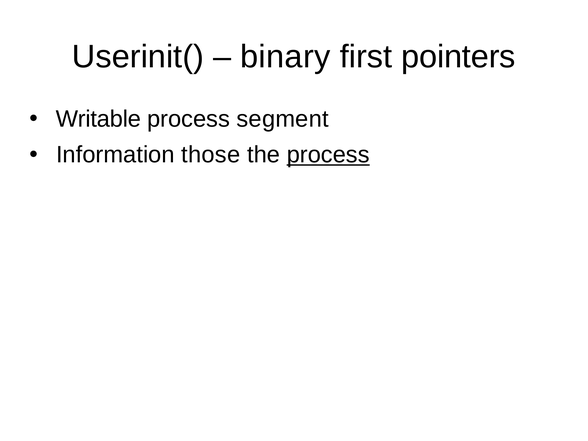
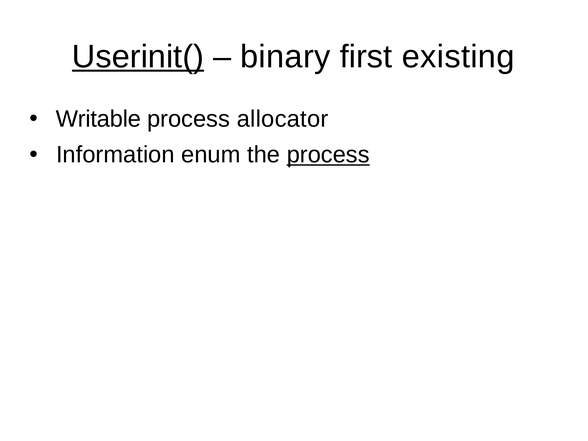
Userinit( underline: none -> present (138, 57)
pointers: pointers -> existing (458, 57)
segment: segment -> allocator (283, 119)
those: those -> enum (211, 155)
